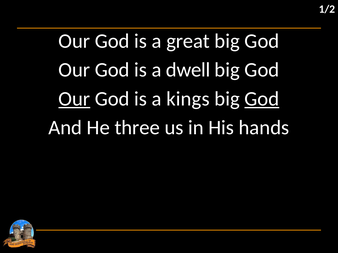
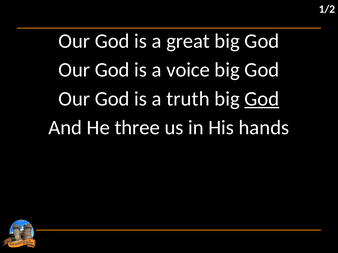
dwell: dwell -> voice (188, 70)
Our underline: present -> none (74, 99)
kings: kings -> truth (188, 99)
